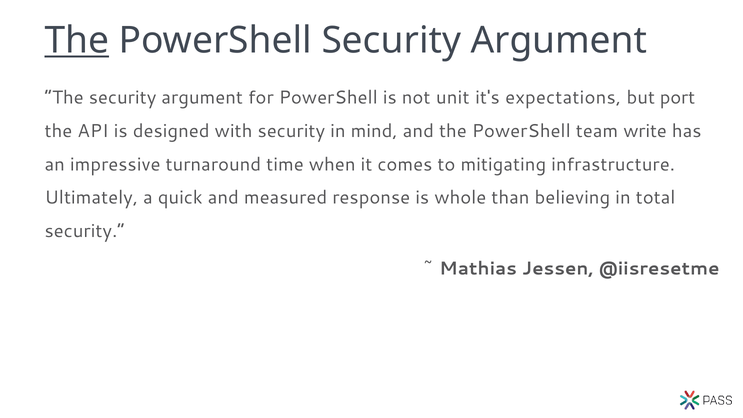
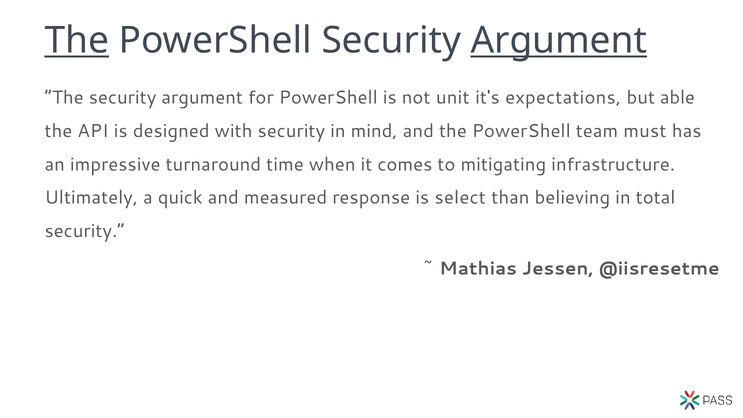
Argument underline: none -> present (559, 41)
port: port -> able (677, 98)
write: write -> must (645, 131)
whole: whole -> select (460, 198)
